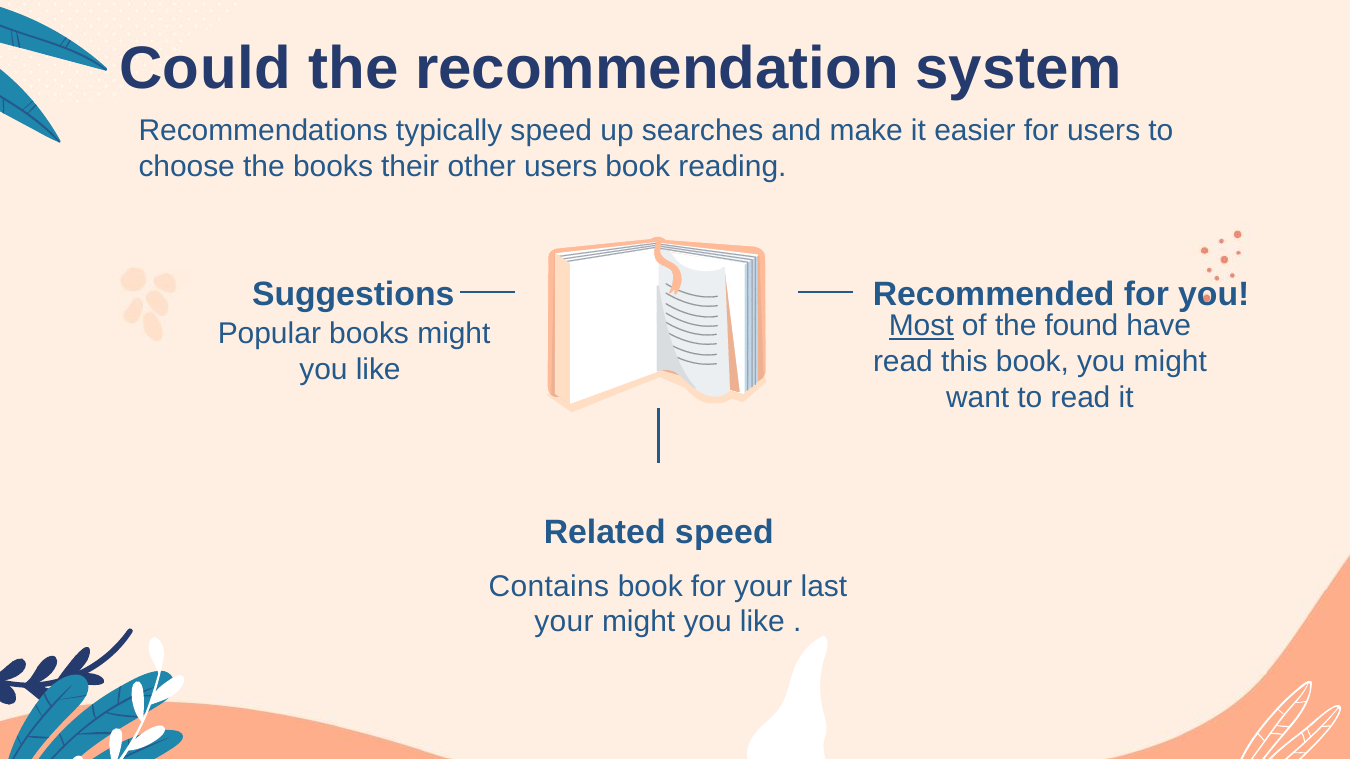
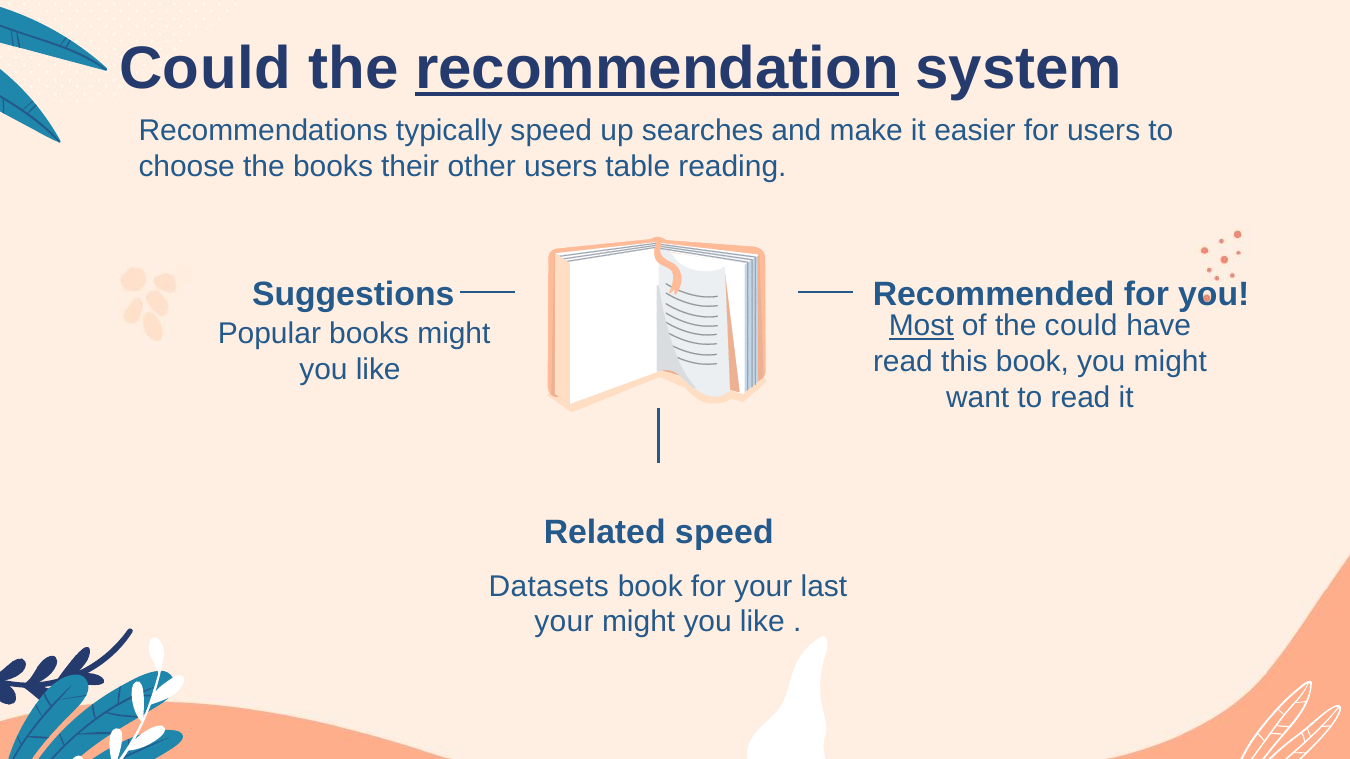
recommendation underline: none -> present (657, 68)
users book: book -> table (638, 167)
the found: found -> could (1081, 326)
Contains: Contains -> Datasets (549, 586)
